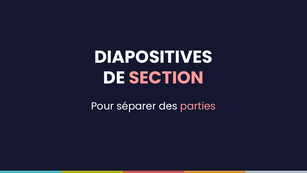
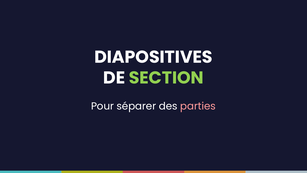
SECTION colour: pink -> light green (166, 78)
